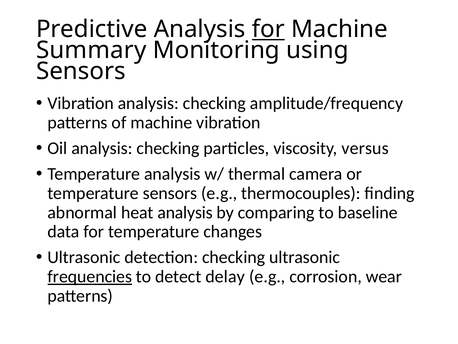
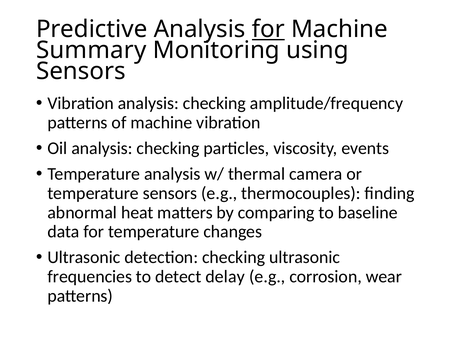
versus: versus -> events (365, 148)
heat analysis: analysis -> matters (185, 212)
frequencies underline: present -> none (90, 276)
